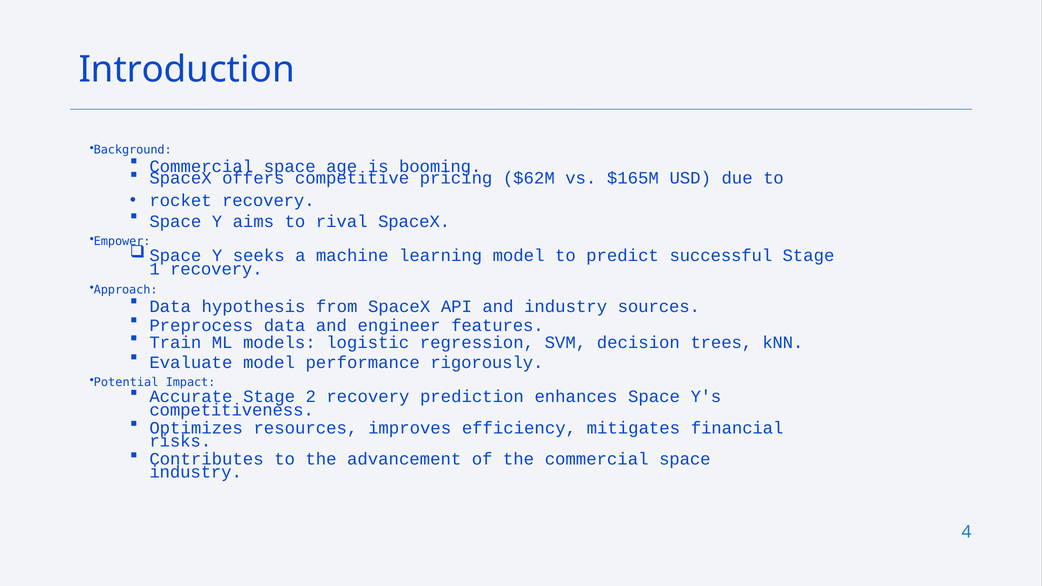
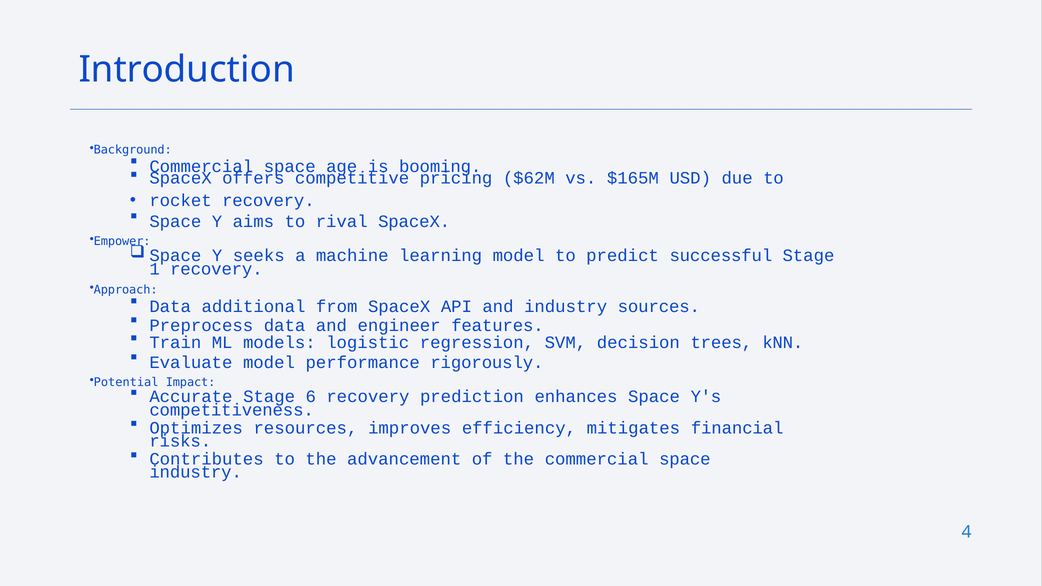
hypothesis: hypothesis -> additional (253, 307)
2: 2 -> 6 (311, 397)
